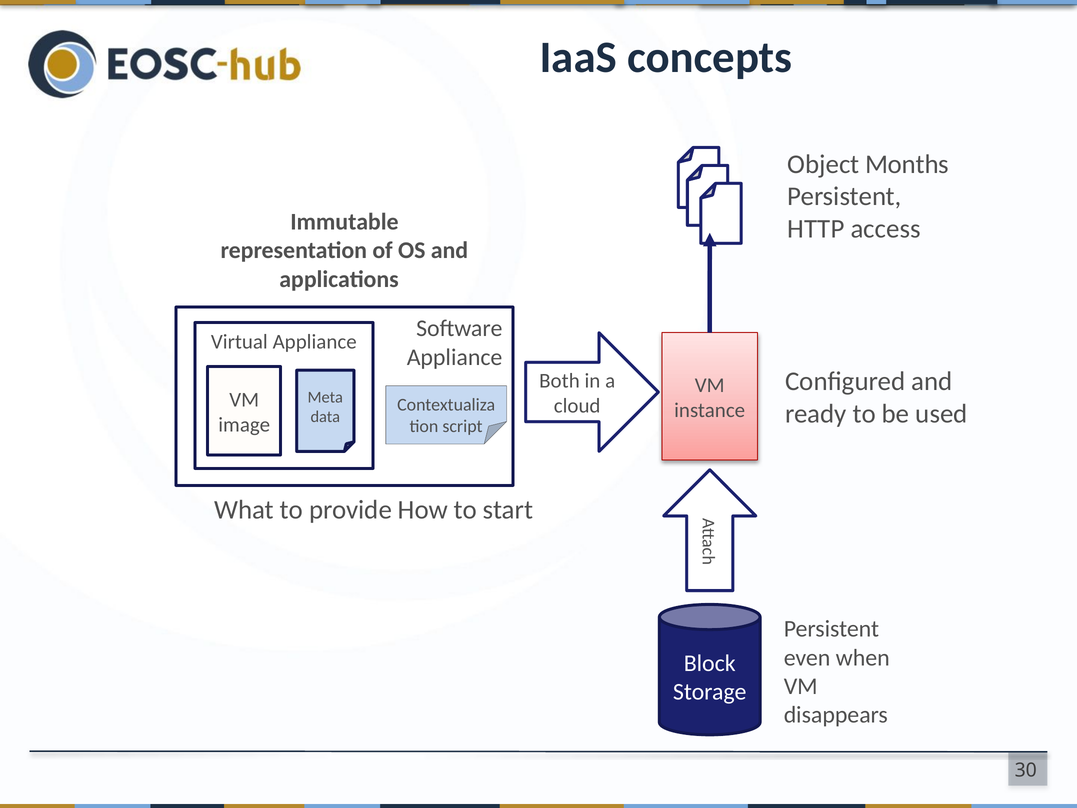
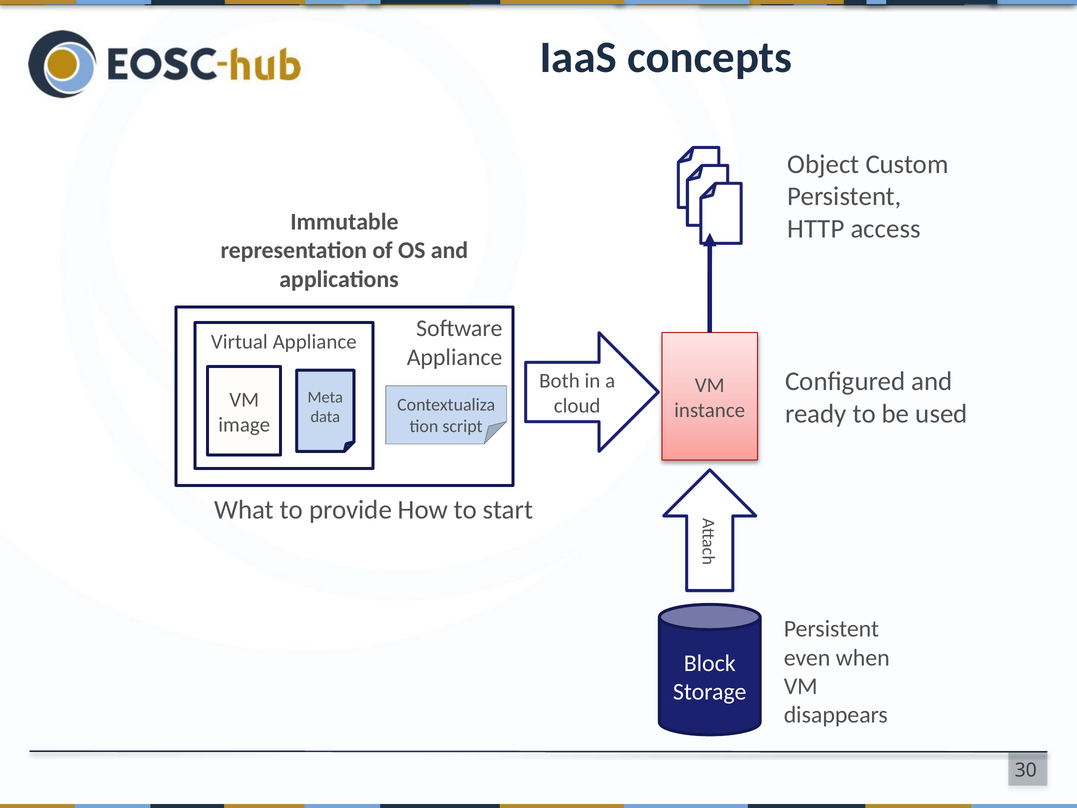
Months: Months -> Custom (907, 164)
